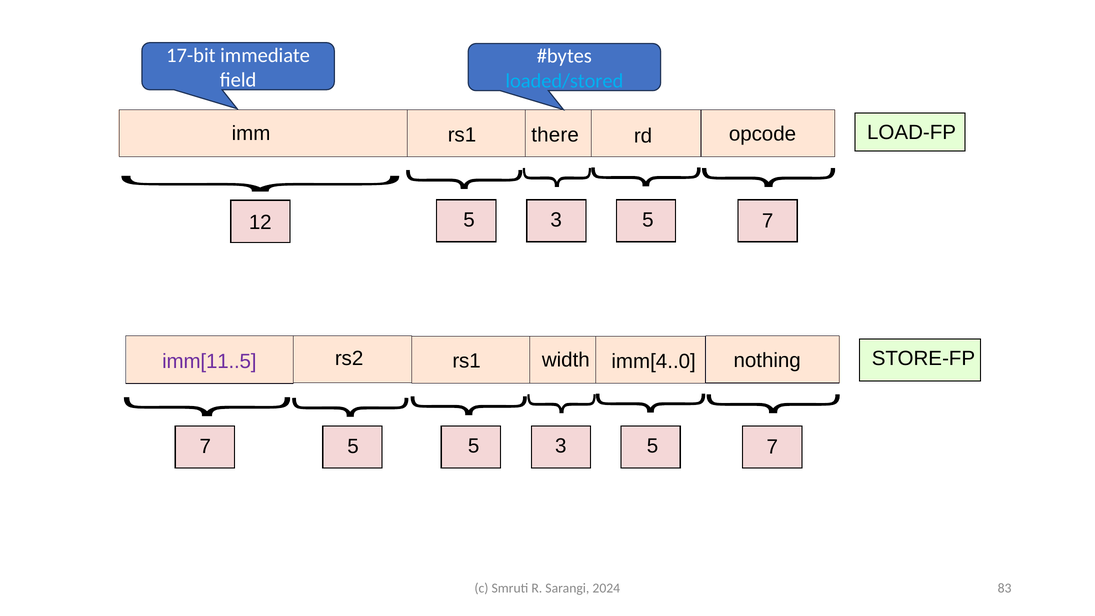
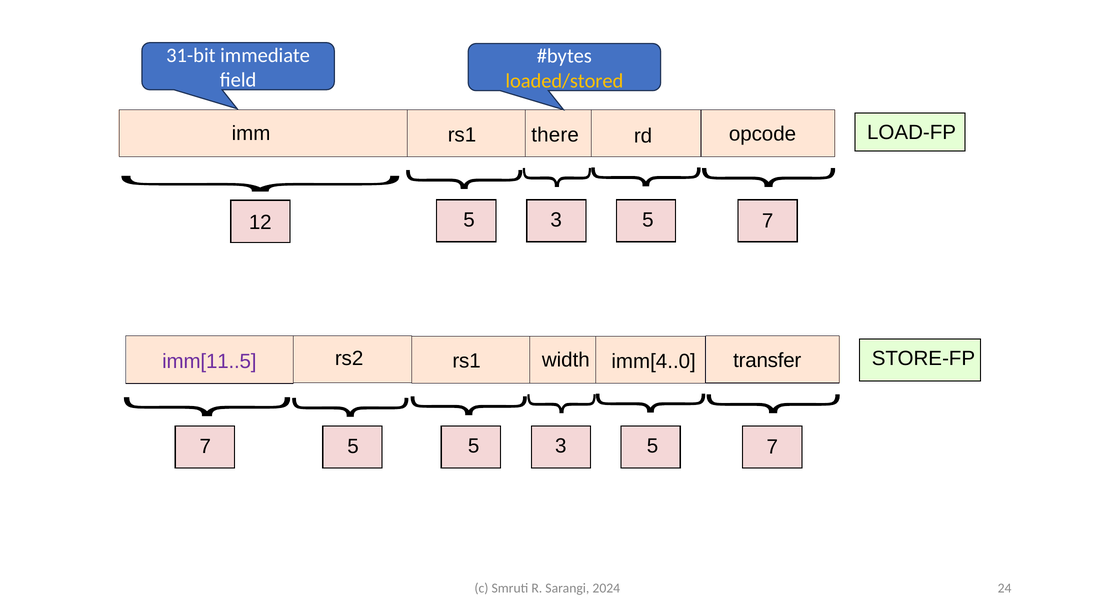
17-bit: 17-bit -> 31-bit (191, 55)
loaded/stored colour: light blue -> yellow (564, 81)
nothing: nothing -> transfer (767, 360)
83: 83 -> 24 (1005, 588)
